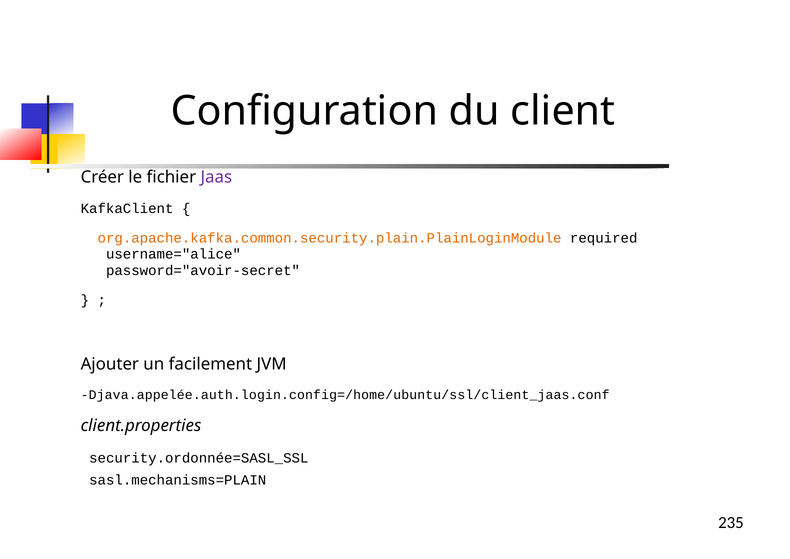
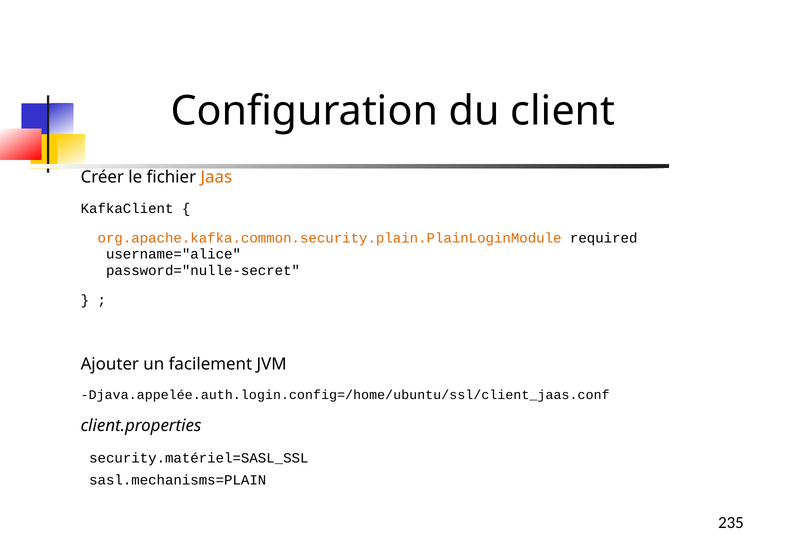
Jaas colour: purple -> orange (216, 177)
password="avoir-secret: password="avoir-secret -> password="nulle-secret (203, 270)
security.ordonnée=SASL_SSL: security.ordonnée=SASL_SSL -> security.matériel=SASL_SSL (199, 458)
